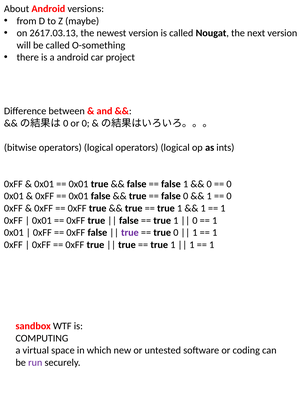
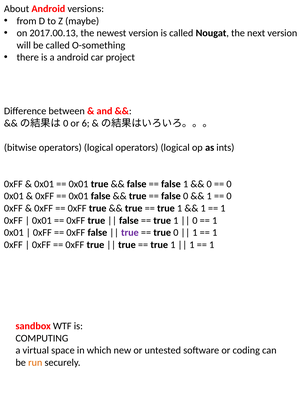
2617.03.13: 2617.03.13 -> 2017.00.13 (54, 33)
or 0: 0 -> 6 (86, 123)
run colour: purple -> orange (35, 363)
